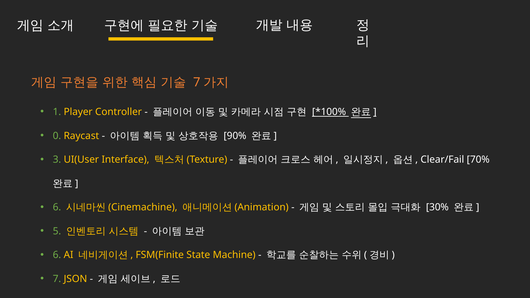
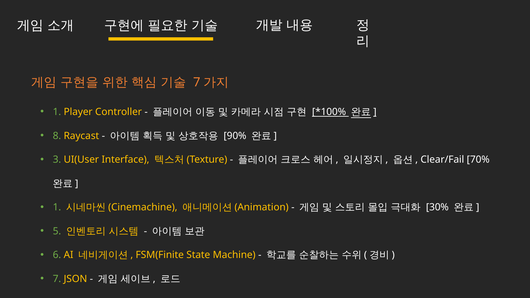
0: 0 -> 8 (57, 136)
6: 6 -> 1 (57, 207)
